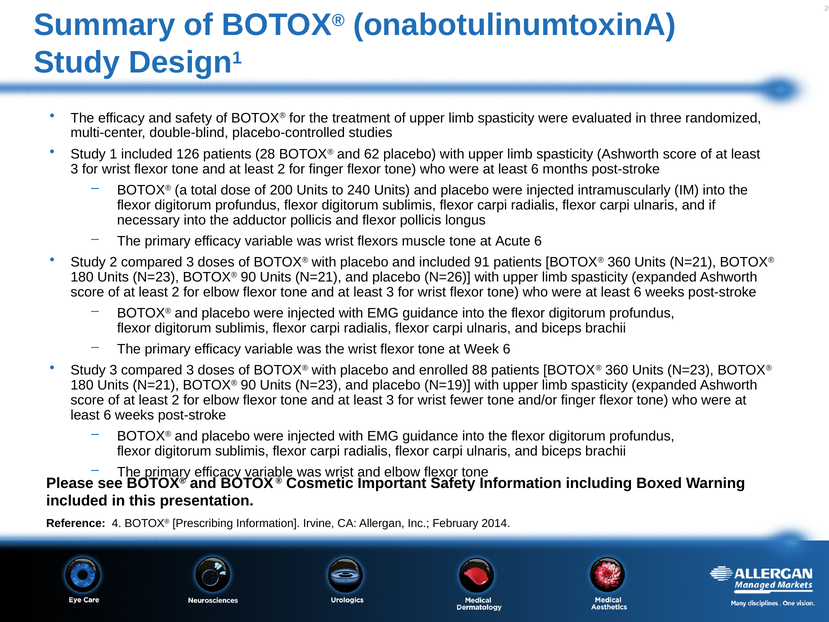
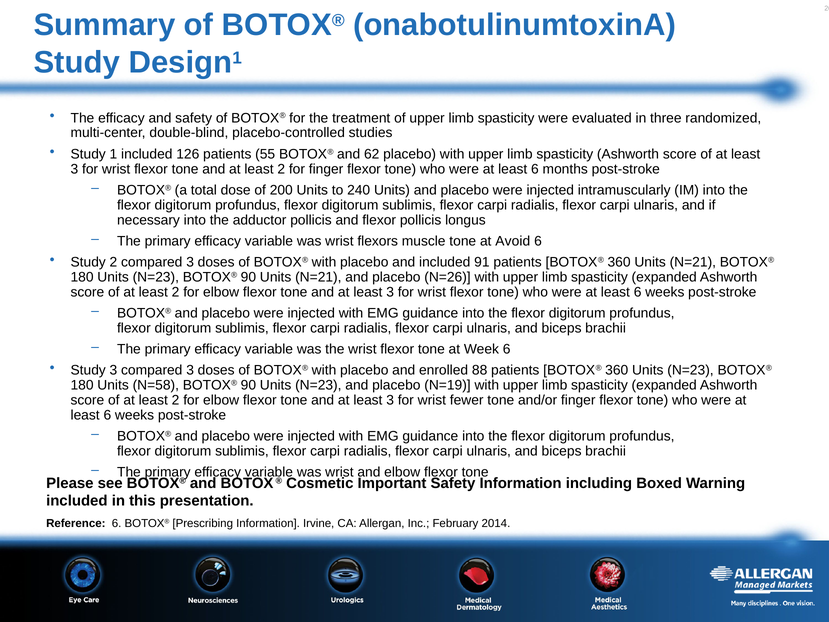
28: 28 -> 55 (265, 154)
Acute: Acute -> Avoid (513, 241)
180 Units N=21: N=21 -> N=58 (156, 385)
Reference 4: 4 -> 6 (117, 523)
